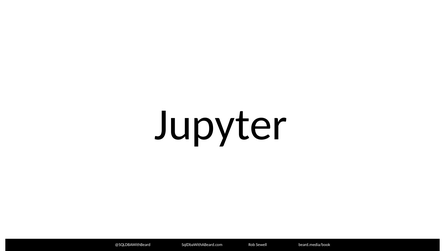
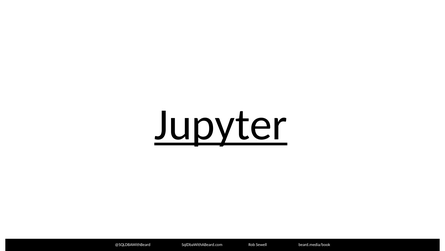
Jupyter underline: none -> present (221, 124)
